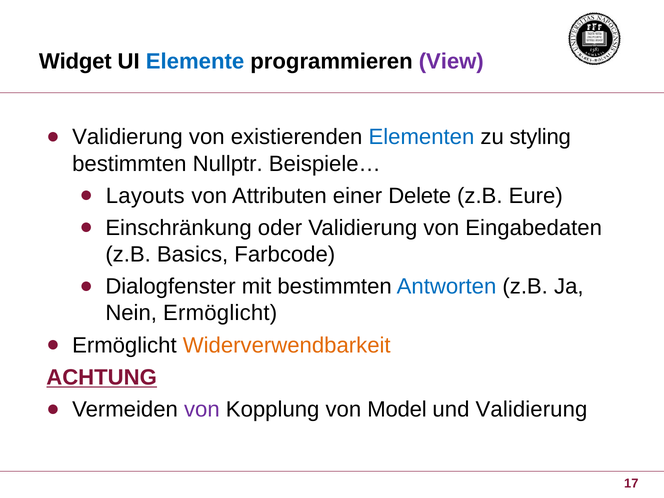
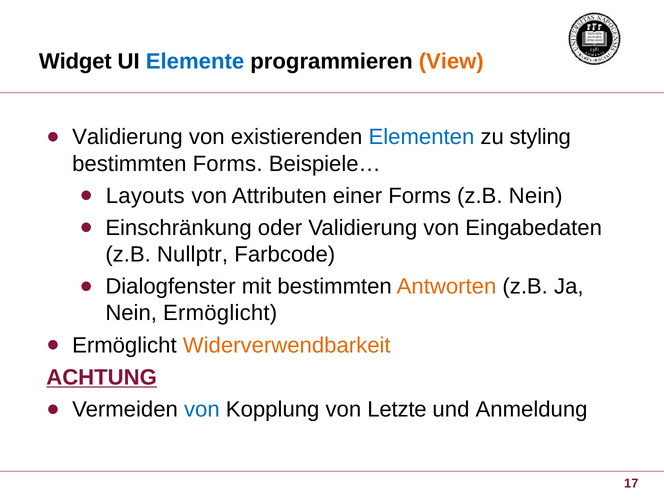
View colour: purple -> orange (451, 61)
bestimmten Nullptr: Nullptr -> Forms (228, 164)
einer Delete: Delete -> Forms (420, 196)
z.B Eure: Eure -> Nein (536, 196)
Basics: Basics -> Nullptr (192, 254)
Antworten colour: blue -> orange (447, 287)
von colour: purple -> blue (202, 409)
Model: Model -> Letzte (397, 409)
und Validierung: Validierung -> Anmeldung (532, 409)
